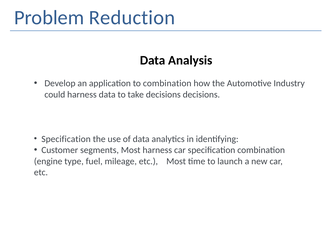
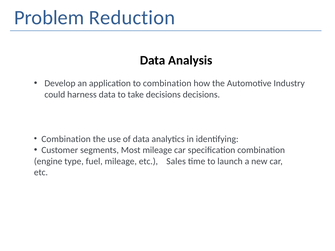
Specification: Specification -> Combination (66, 139)
Most harness: harness -> mileage (157, 150)
etc Most: Most -> Sales (176, 161)
